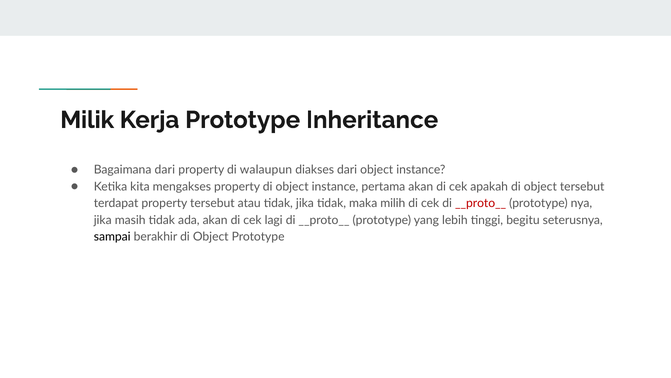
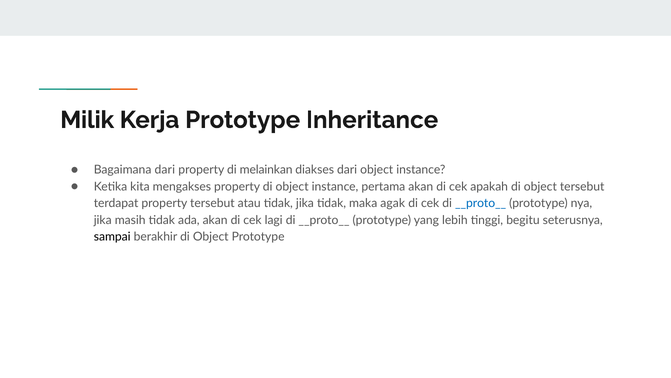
walaupun: walaupun -> melainkan (266, 170)
milih: milih -> agak (393, 203)
__proto__ colour: red -> blue (481, 203)
